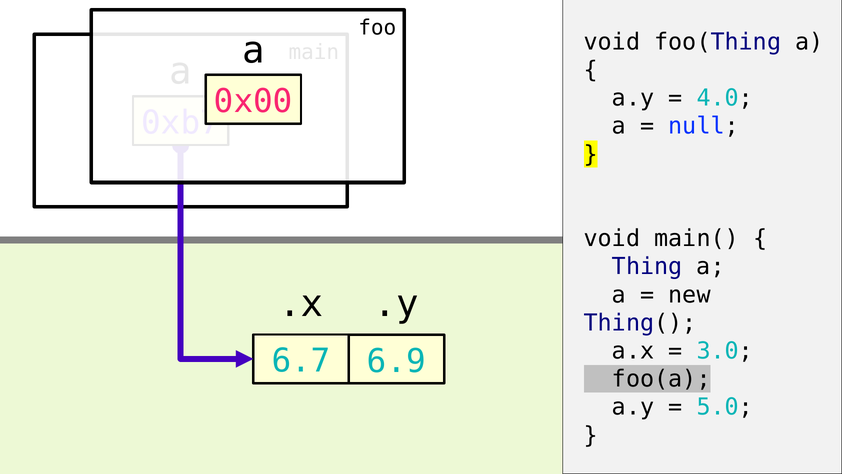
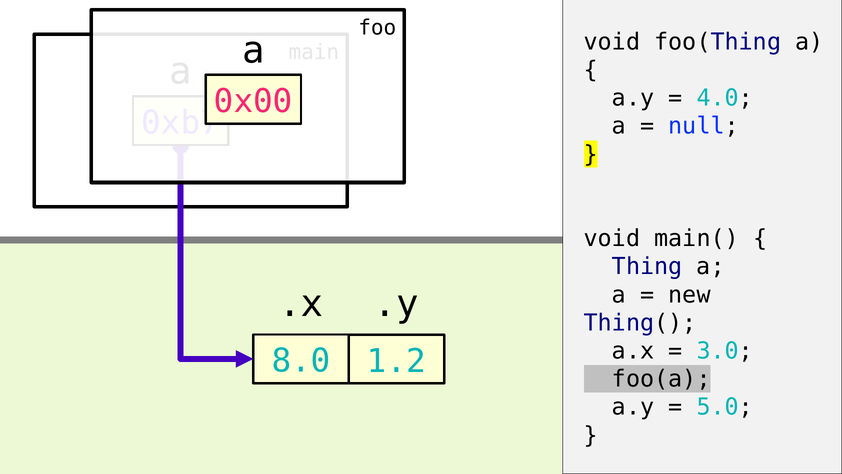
6.7: 6.7 -> 8.0 (301, 361)
6.9: 6.9 -> 1.2 (396, 361)
